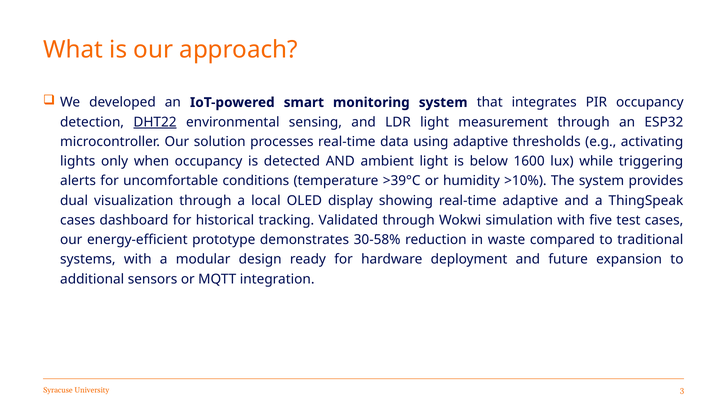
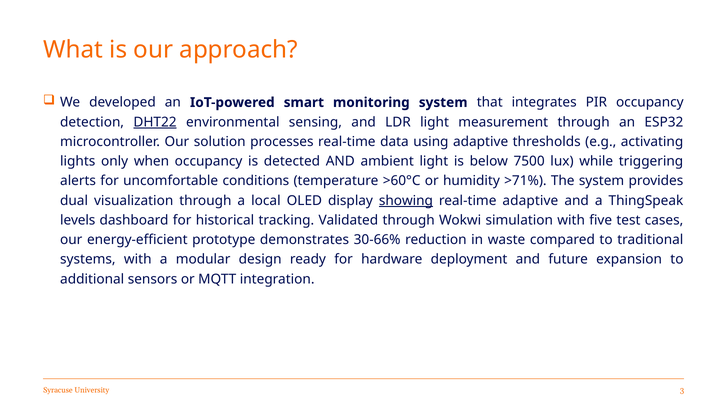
1600: 1600 -> 7500 (529, 161)
>39°C: >39°C -> >60°C (402, 181)
>10%: >10% -> >71% (525, 181)
showing underline: none -> present (406, 201)
cases: cases -> levels (78, 220)
30-58%: 30-58% -> 30-66% (377, 240)
